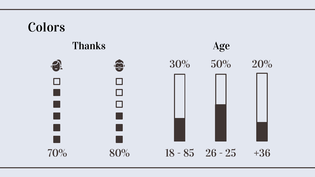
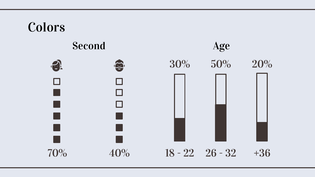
Thanks: Thanks -> Second (89, 46)
80%: 80% -> 40% (119, 153)
85: 85 -> 22 (189, 153)
25: 25 -> 32 (231, 153)
